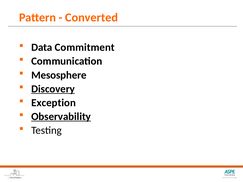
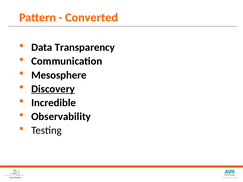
Commitment: Commitment -> Transparency (85, 47)
Exception: Exception -> Incredible (54, 103)
Observability underline: present -> none (61, 117)
